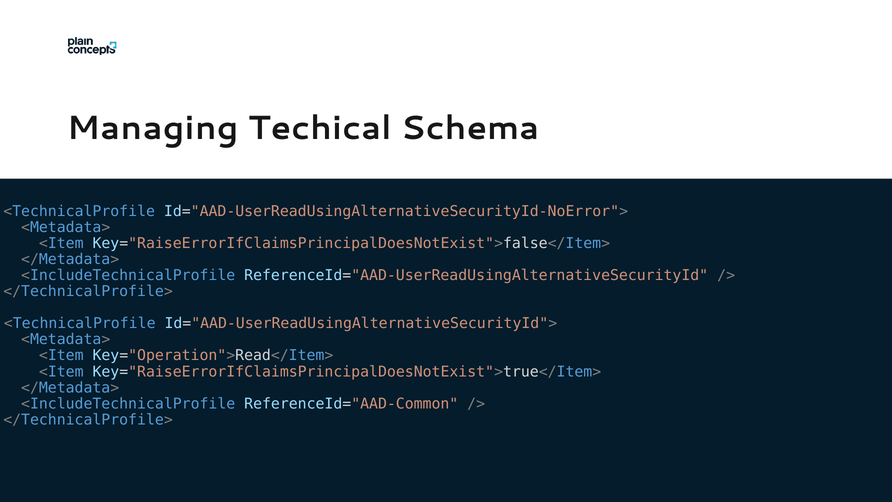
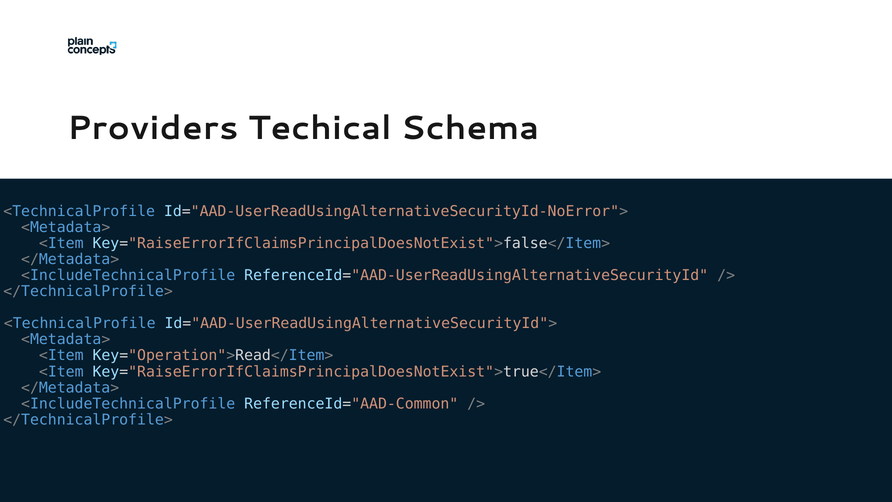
Managing: Managing -> Providers (153, 128)
